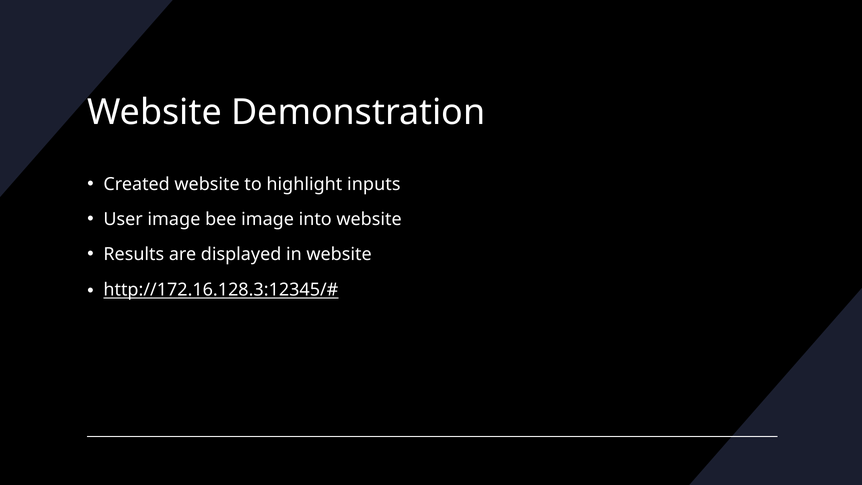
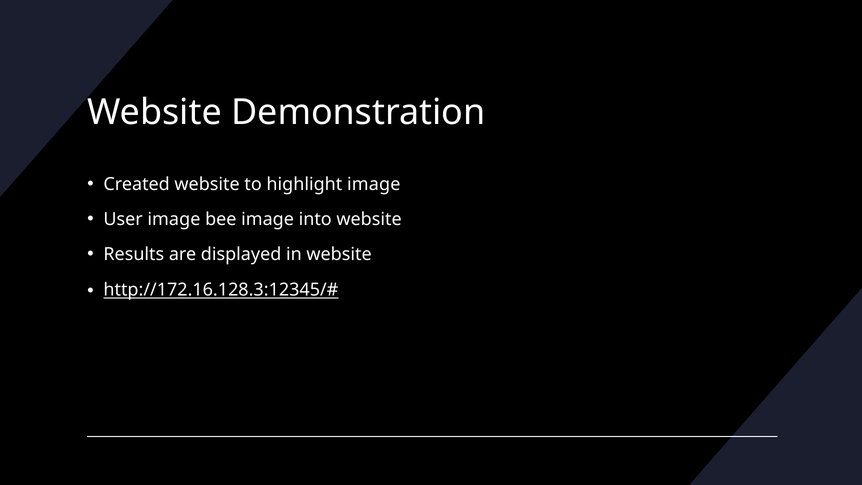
highlight inputs: inputs -> image (374, 184)
